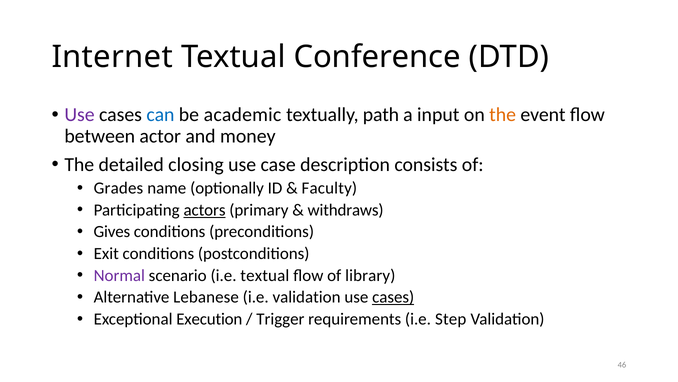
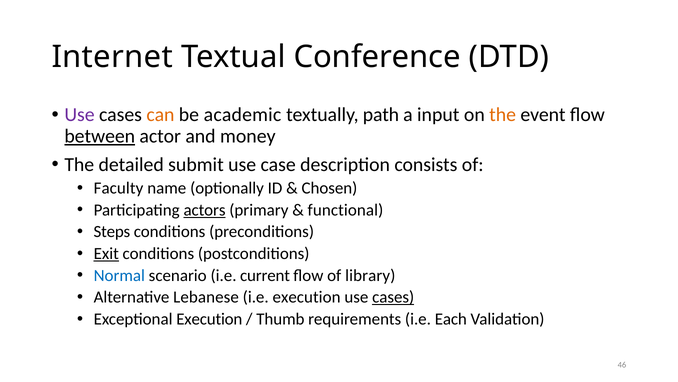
can colour: blue -> orange (160, 115)
between underline: none -> present (100, 136)
closing: closing -> submit (196, 164)
Grades: Grades -> Faculty (119, 188)
Faculty: Faculty -> Chosen (329, 188)
withdraws: withdraws -> functional (345, 210)
Gives: Gives -> Steps (112, 231)
Exit underline: none -> present (106, 253)
Normal colour: purple -> blue (119, 275)
i.e textual: textual -> current (265, 275)
i.e validation: validation -> execution (307, 297)
Trigger: Trigger -> Thumb (280, 319)
Step: Step -> Each (451, 319)
